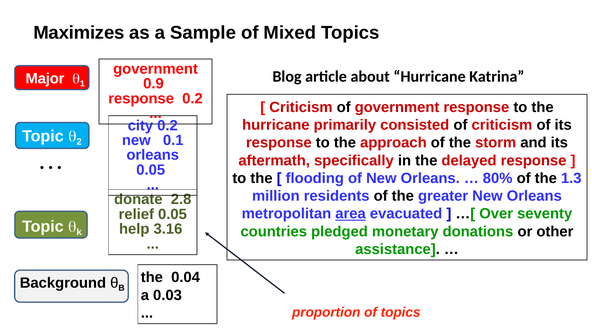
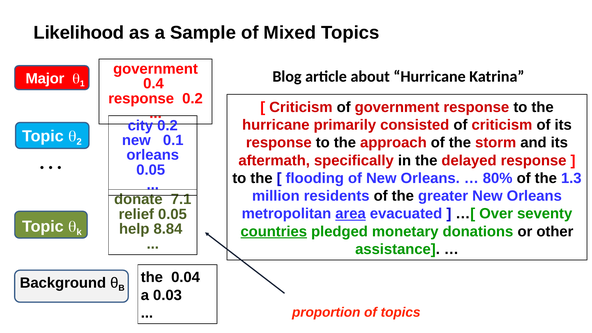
Maximizes: Maximizes -> Likelihood (79, 33)
0.9: 0.9 -> 0.4 (153, 84)
2.8: 2.8 -> 7.1 (181, 199)
3.16: 3.16 -> 8.84 (168, 229)
countries underline: none -> present (274, 231)
